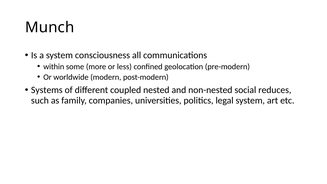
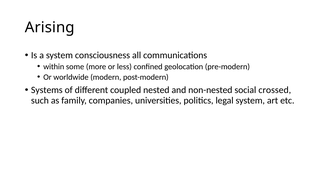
Munch: Munch -> Arising (50, 27)
reduces: reduces -> crossed (275, 90)
